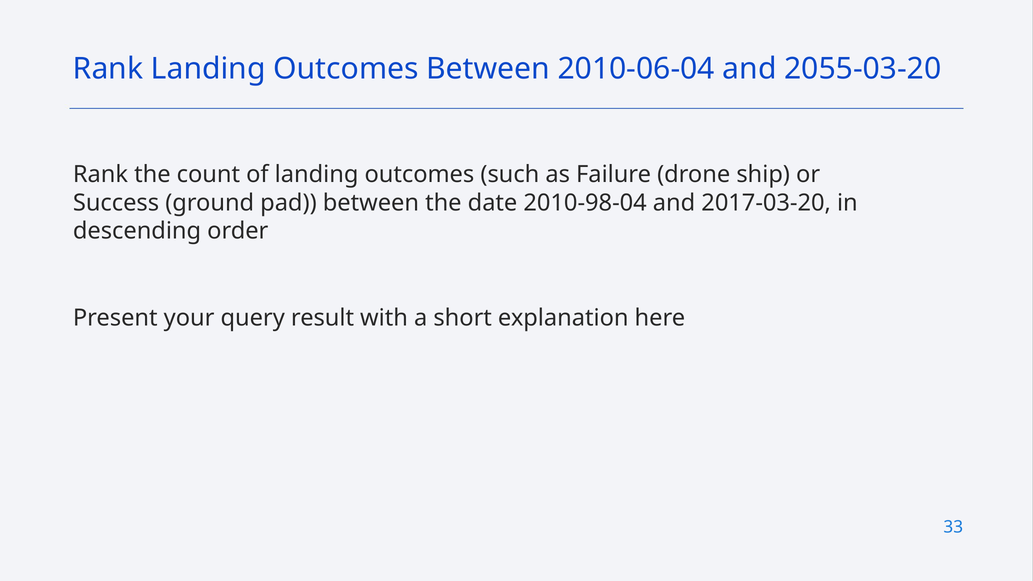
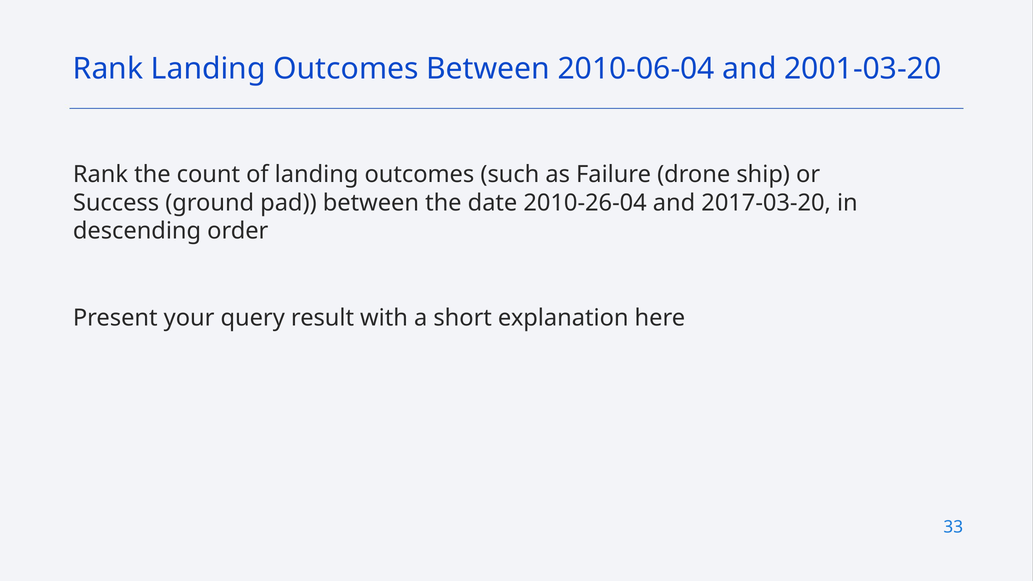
2055-03-20: 2055-03-20 -> 2001-03-20 (863, 69)
2010-98-04: 2010-98-04 -> 2010-26-04 (585, 203)
